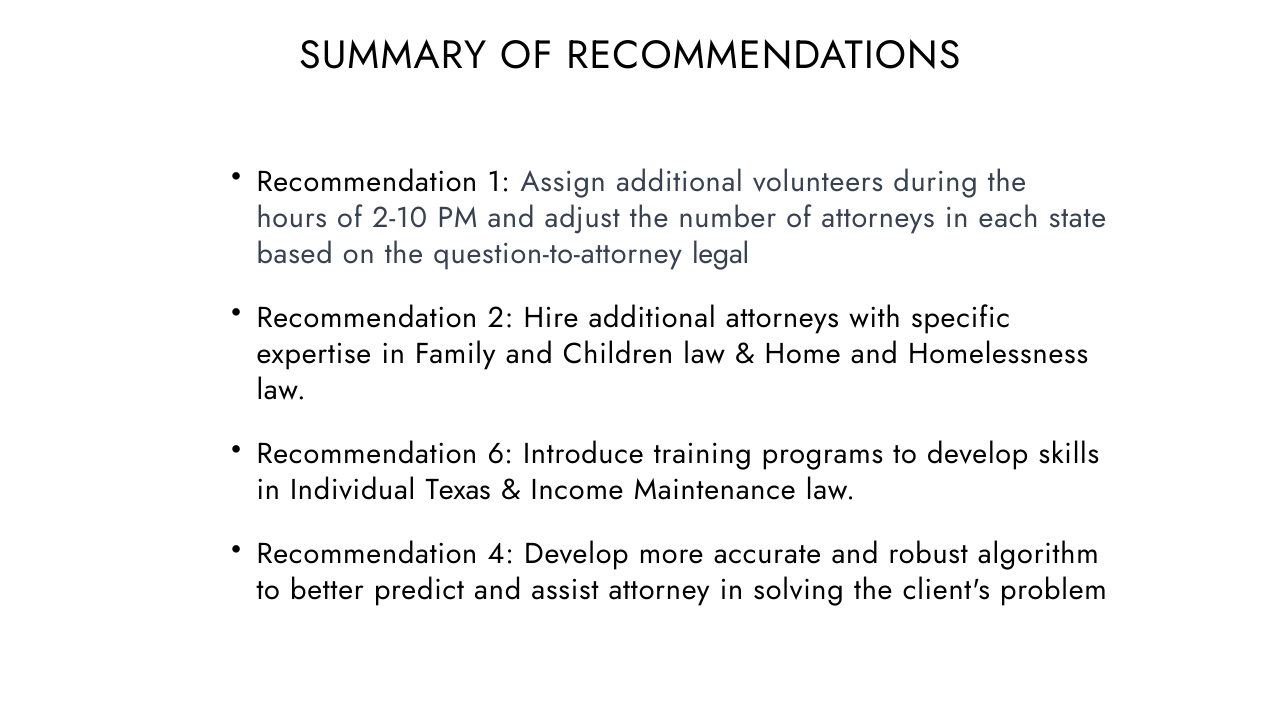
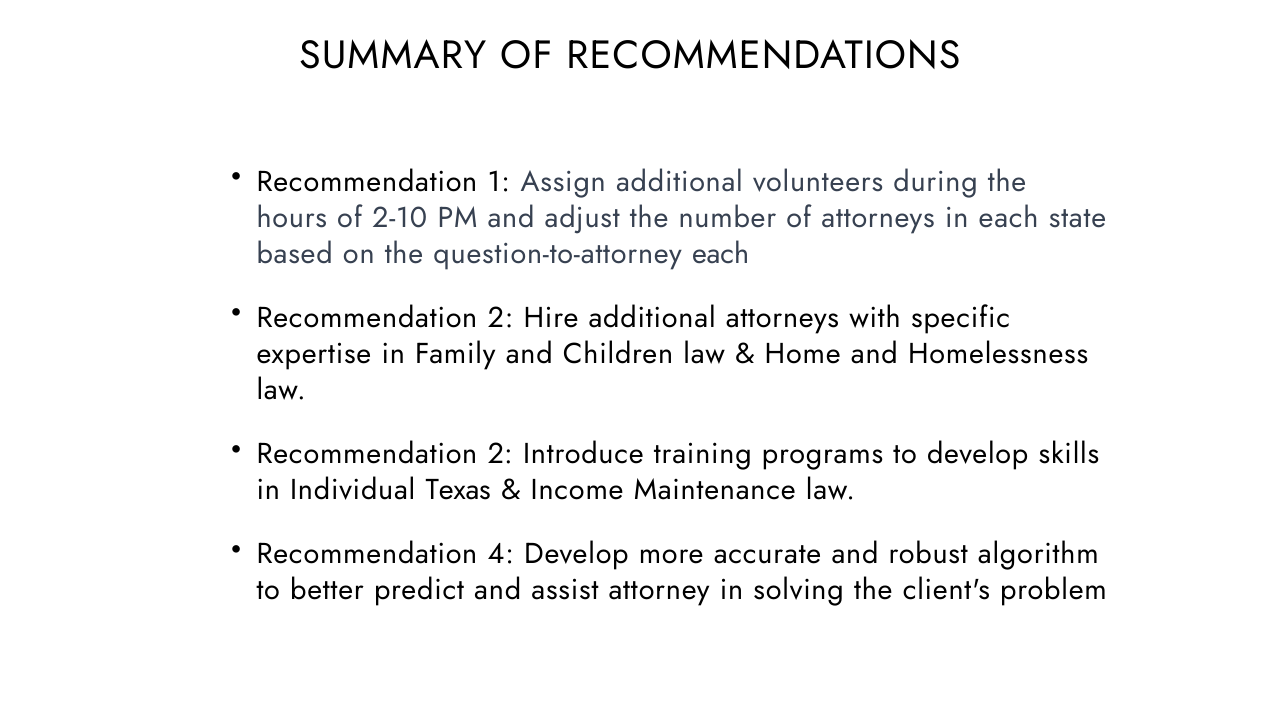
question-to-attorney legal: legal -> each (721, 254)
6: 6 -> 2 (500, 454)
